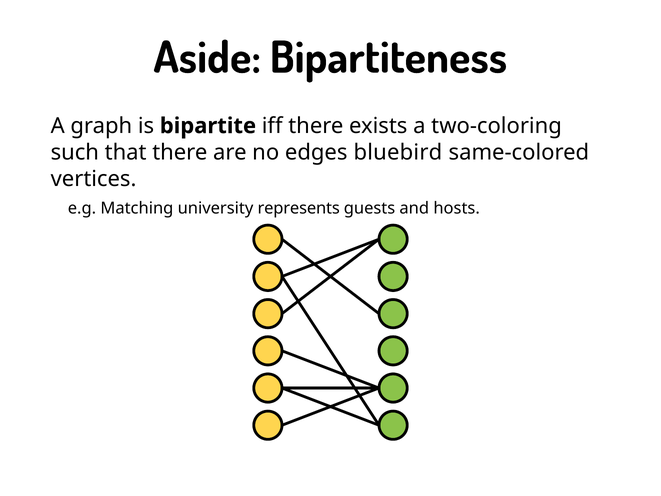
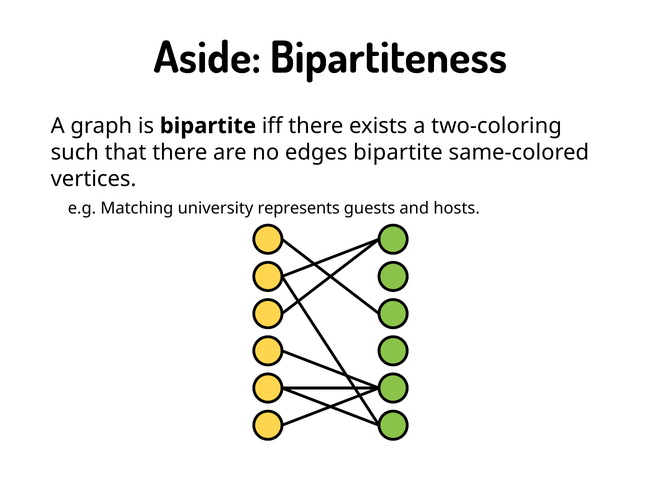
edges bluebird: bluebird -> bipartite (398, 152)
